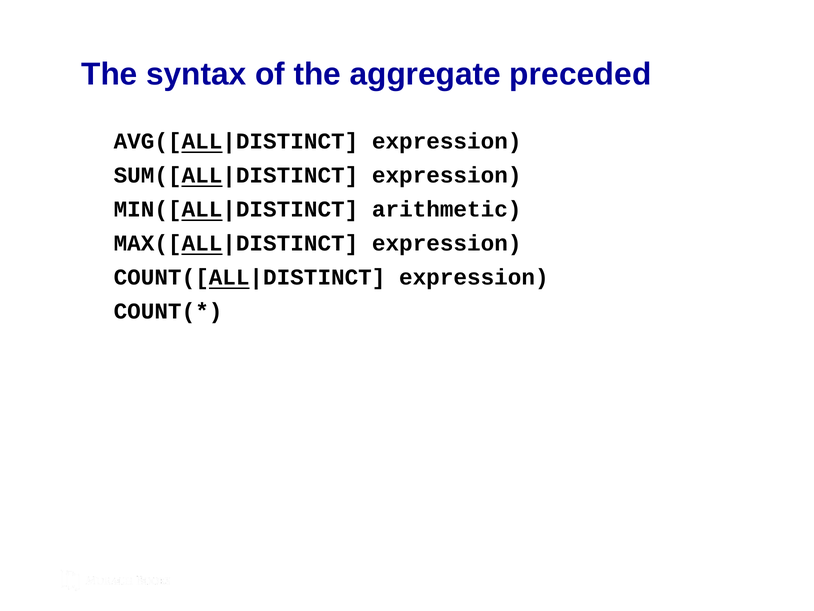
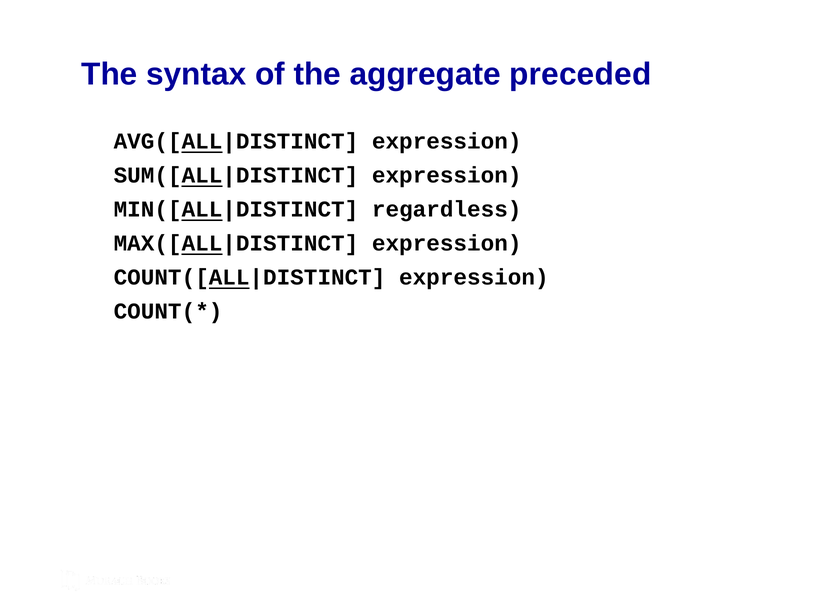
arithmetic: arithmetic -> regardless (447, 209)
